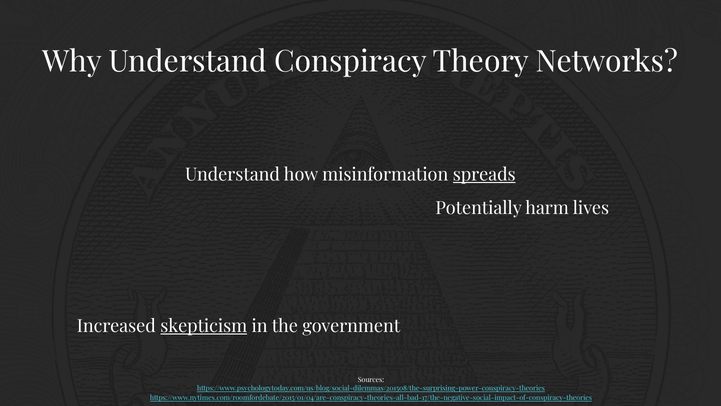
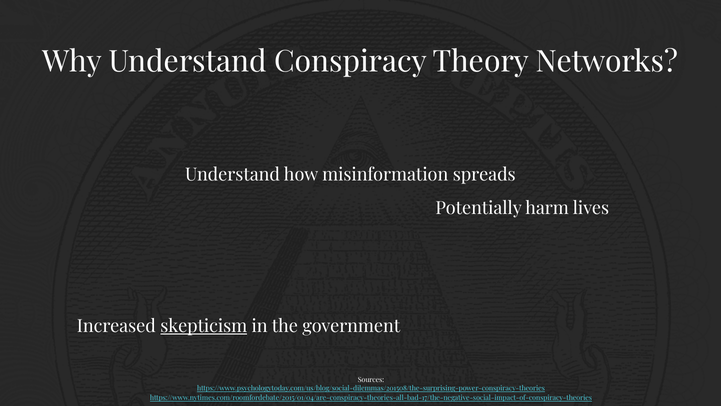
spreads underline: present -> none (484, 175)
